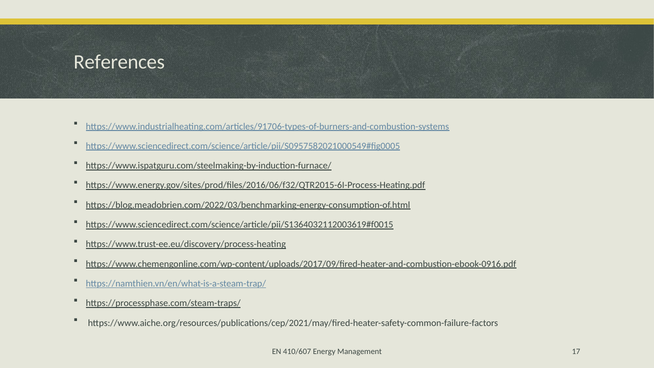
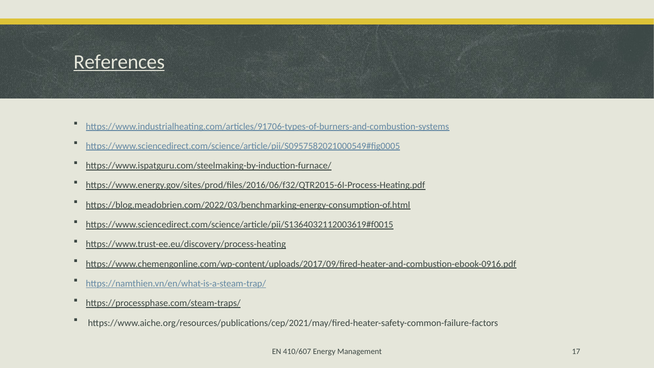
References underline: none -> present (119, 62)
